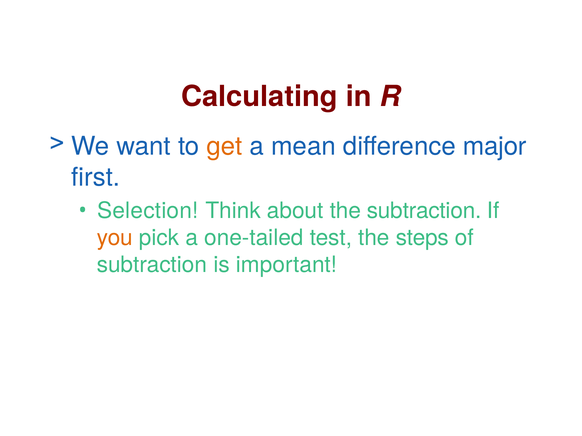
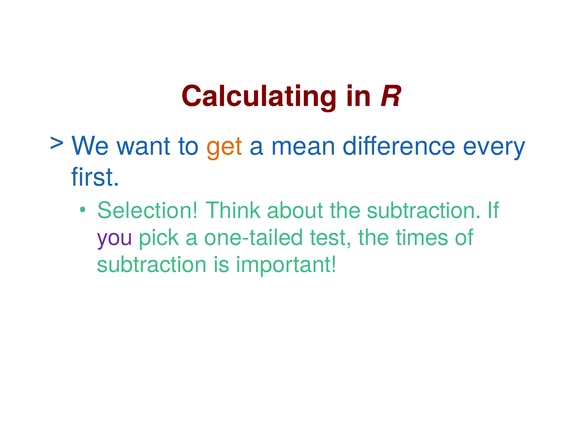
major: major -> every (495, 146)
you colour: orange -> purple (115, 238)
steps: steps -> times (422, 238)
